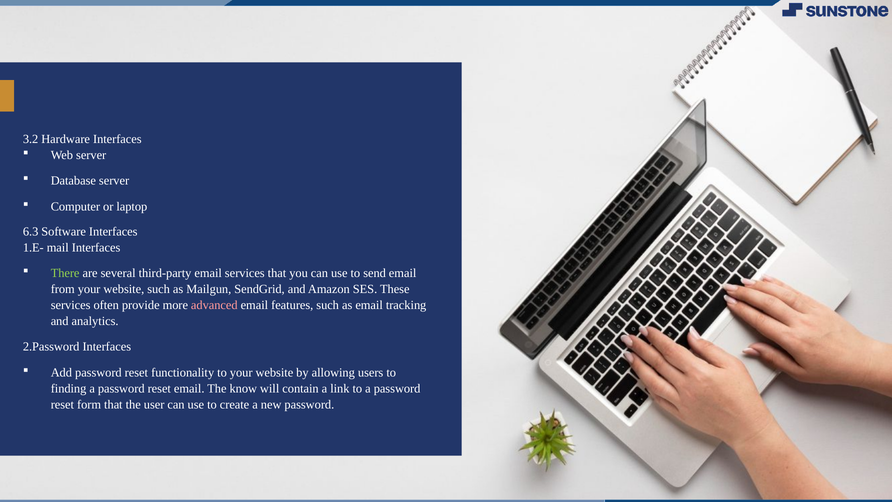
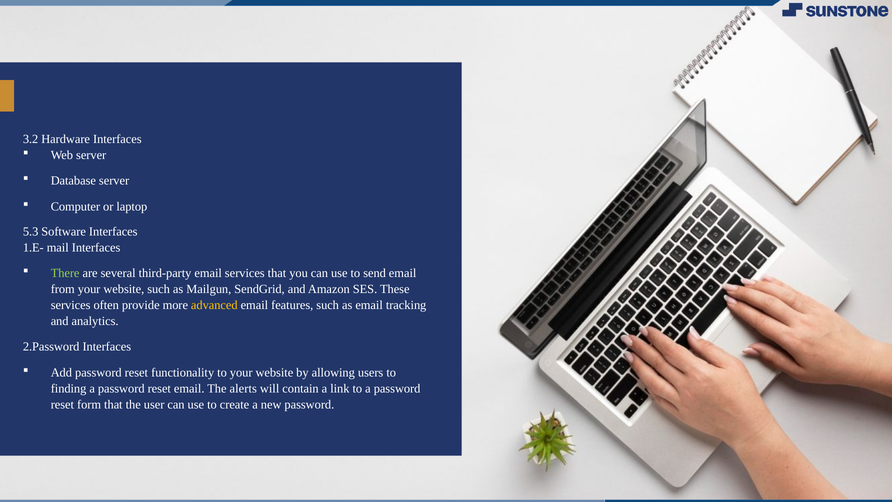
6.3: 6.3 -> 5.3 (31, 231)
advanced colour: pink -> yellow (214, 305)
know: know -> alerts (243, 388)
